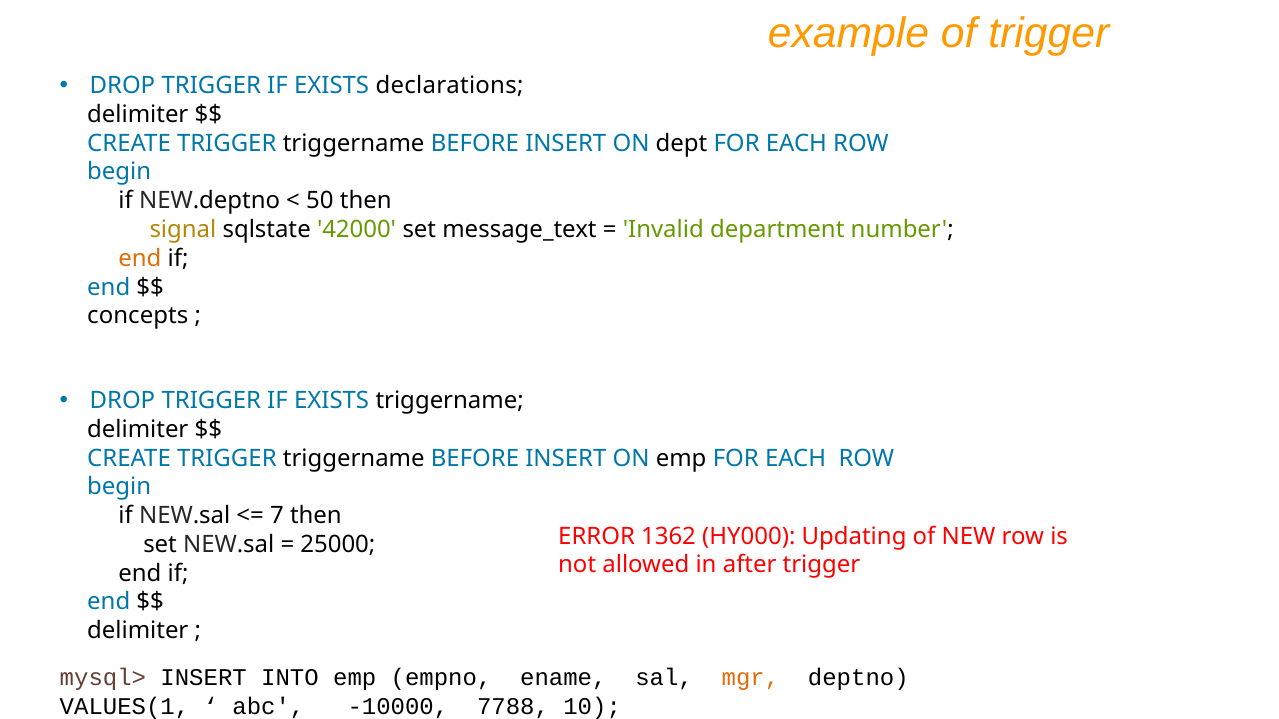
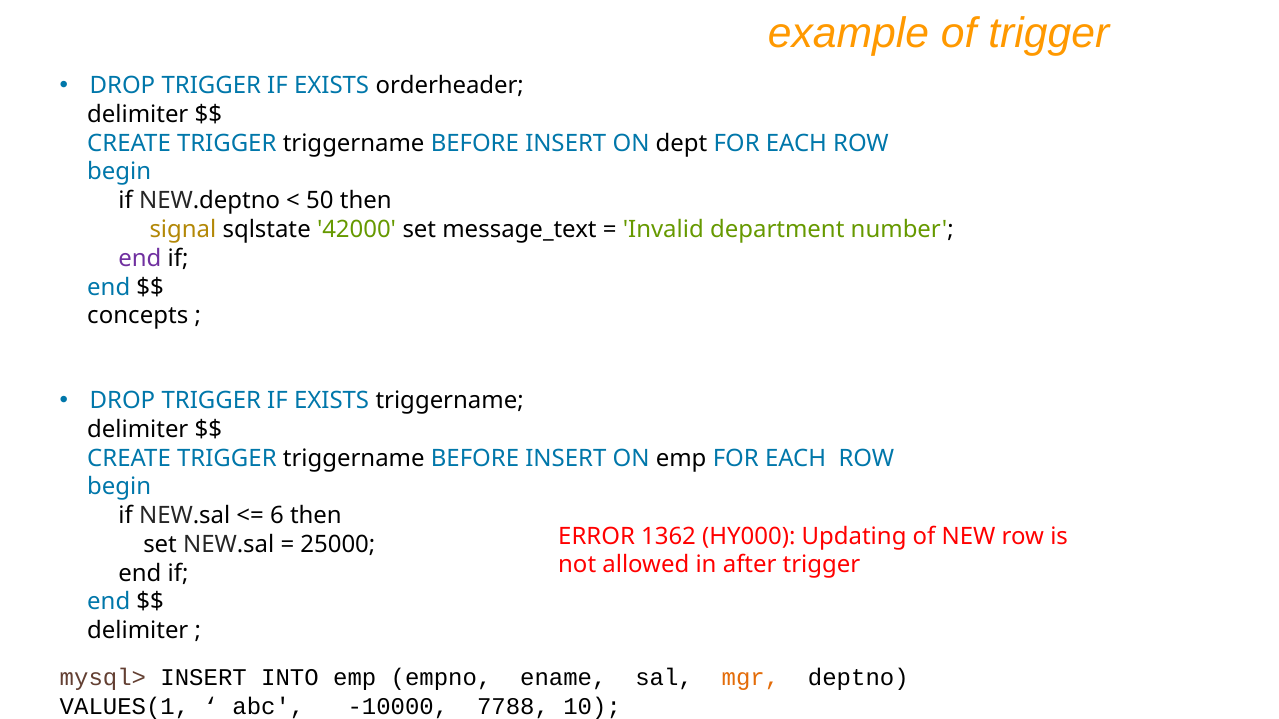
declarations: declarations -> orderheader (450, 86)
end colour: orange -> purple (140, 259)
7: 7 -> 6 (277, 516)
